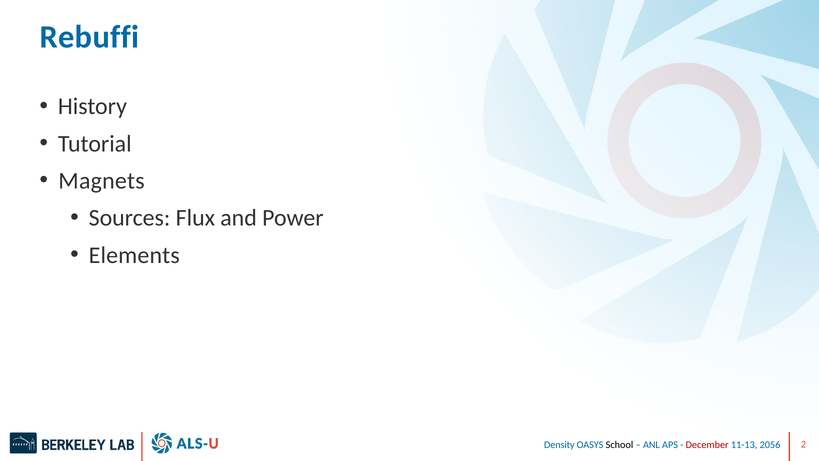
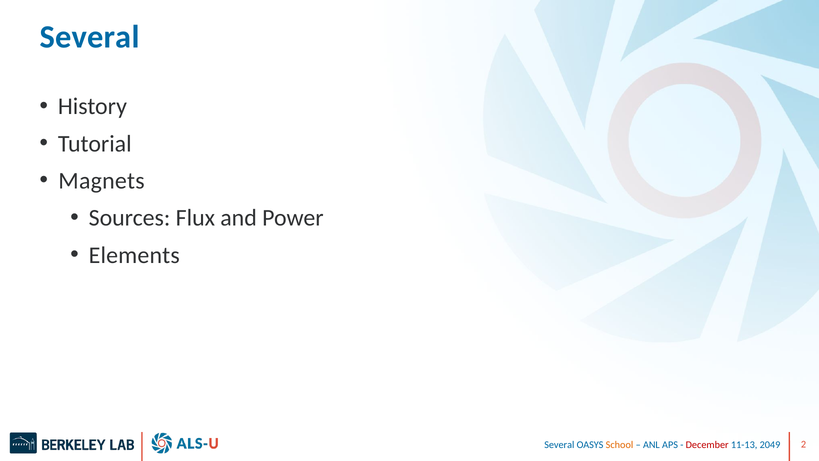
Rebuffi: Rebuffi -> Several (90, 37)
Density: Density -> Several (559, 445)
School colour: black -> orange (619, 445)
2056: 2056 -> 2049 (770, 445)
